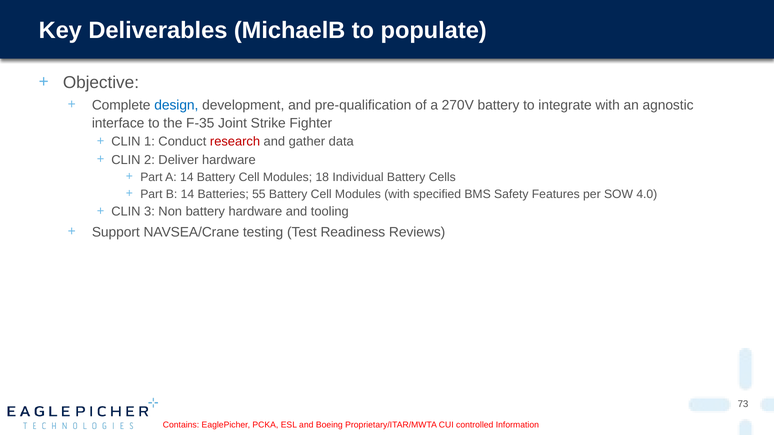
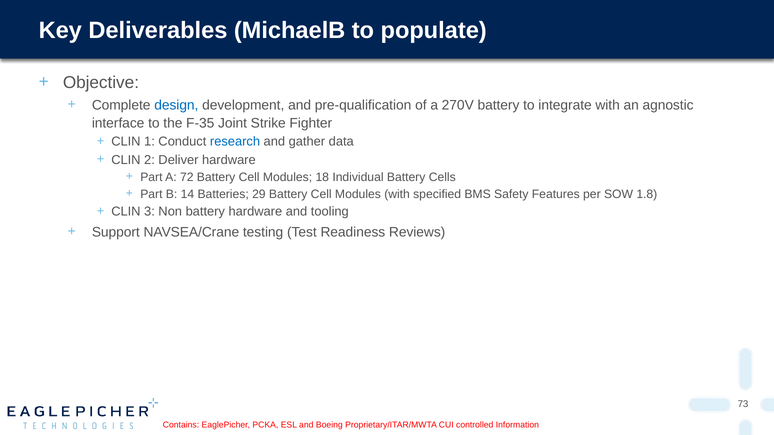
research colour: red -> blue (235, 142)
A 14: 14 -> 72 (187, 177)
55: 55 -> 29 (259, 194)
4.0: 4.0 -> 1.8 (647, 194)
